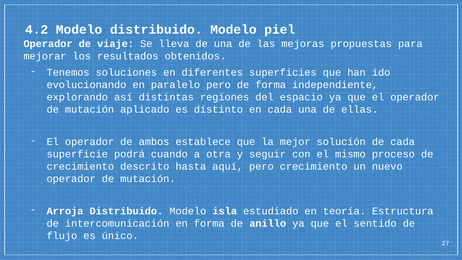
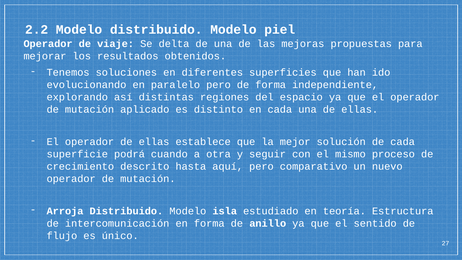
4.2: 4.2 -> 2.2 (37, 30)
lleva: lleva -> delta (174, 44)
operador de ambos: ambos -> ellas (154, 142)
pero crecimiento: crecimiento -> comparativo (314, 166)
